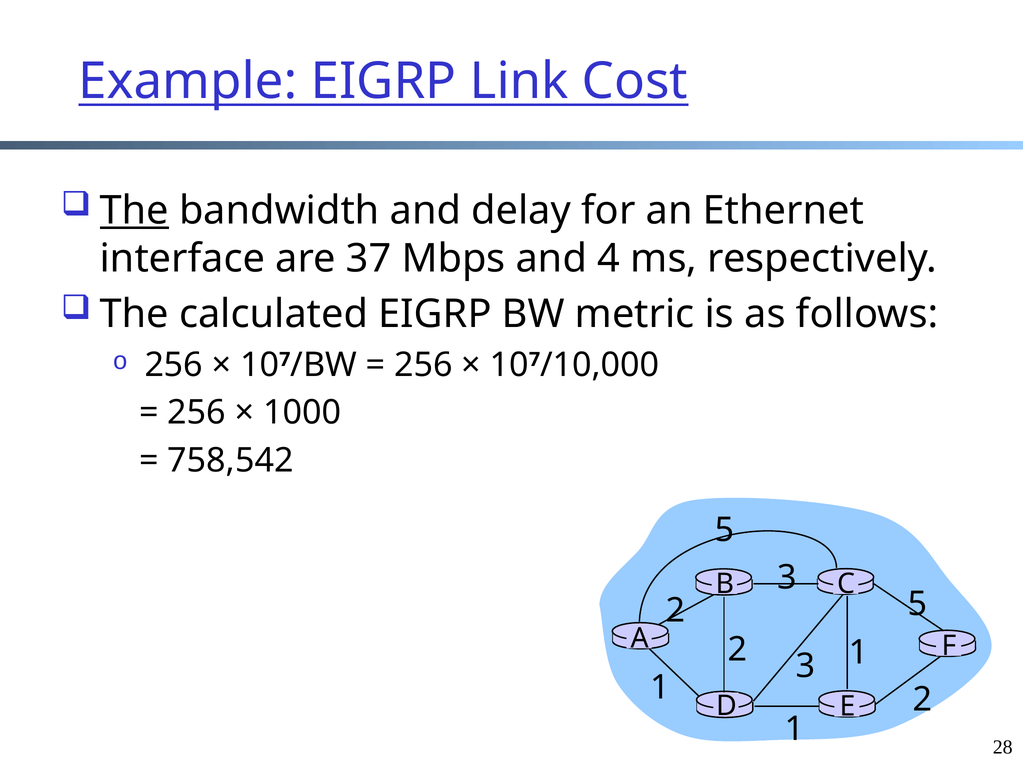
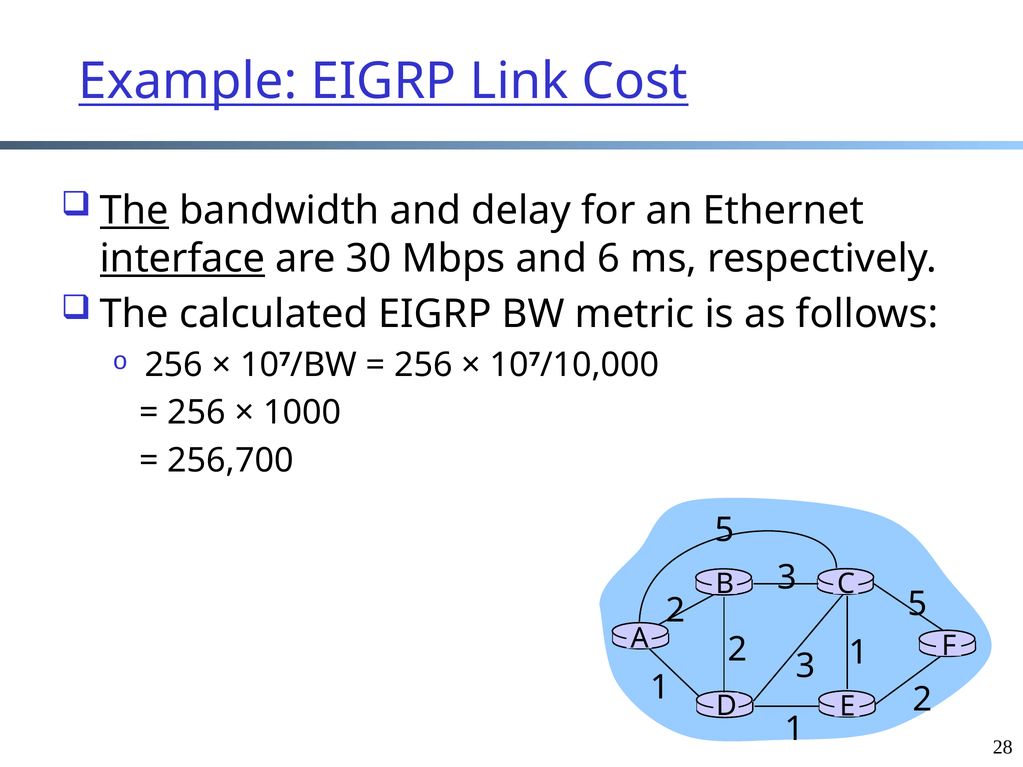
interface underline: none -> present (182, 259)
37: 37 -> 30 (369, 259)
4: 4 -> 6 (609, 259)
758,542: 758,542 -> 256,700 (230, 461)
